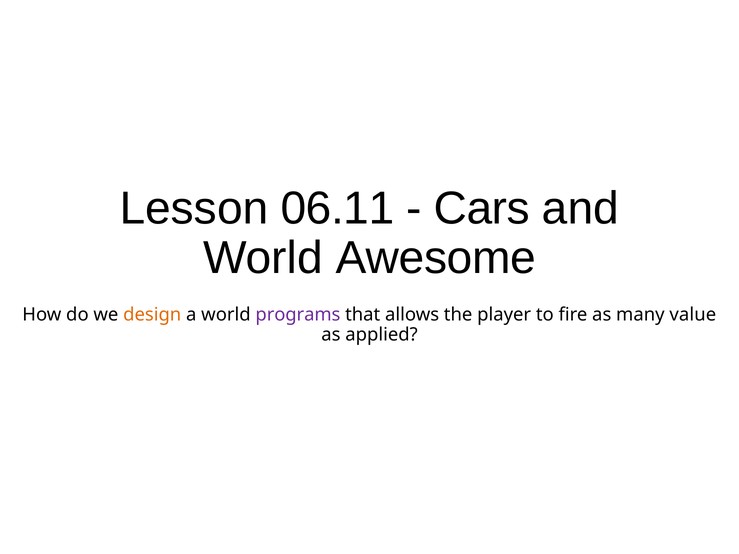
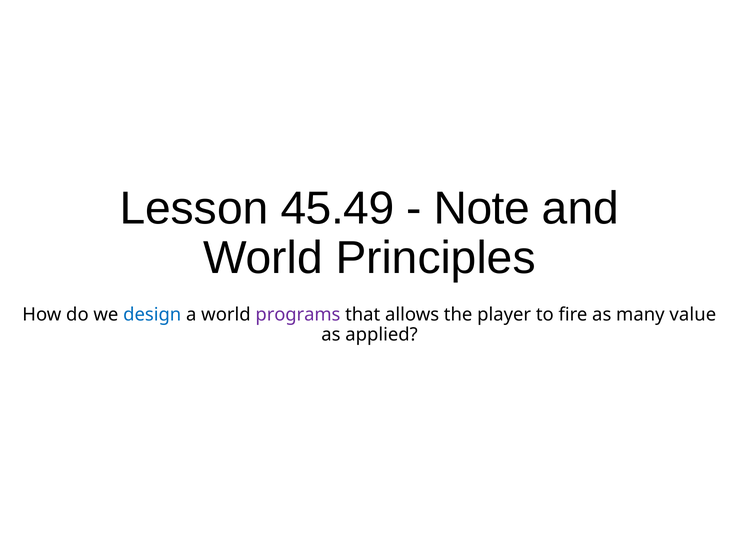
06.11: 06.11 -> 45.49 (337, 208)
Cars: Cars -> Note (482, 208)
Awesome: Awesome -> Principles (436, 258)
design colour: orange -> blue (152, 315)
